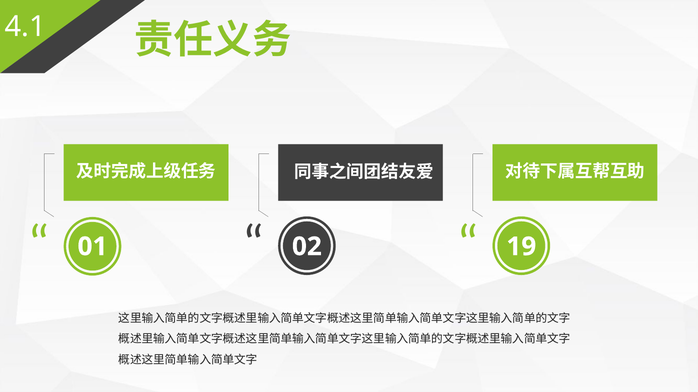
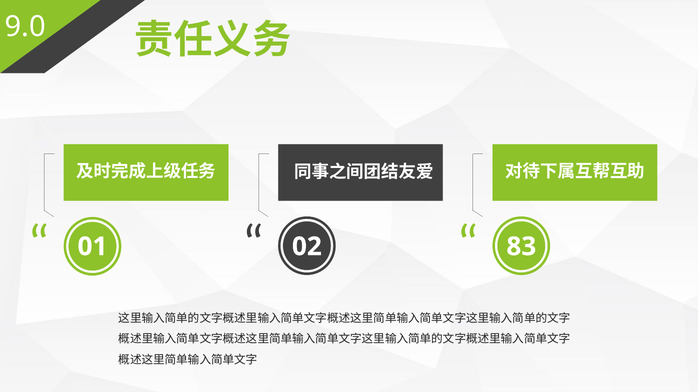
4.1: 4.1 -> 9.0 (25, 27)
19: 19 -> 83 (521, 247)
